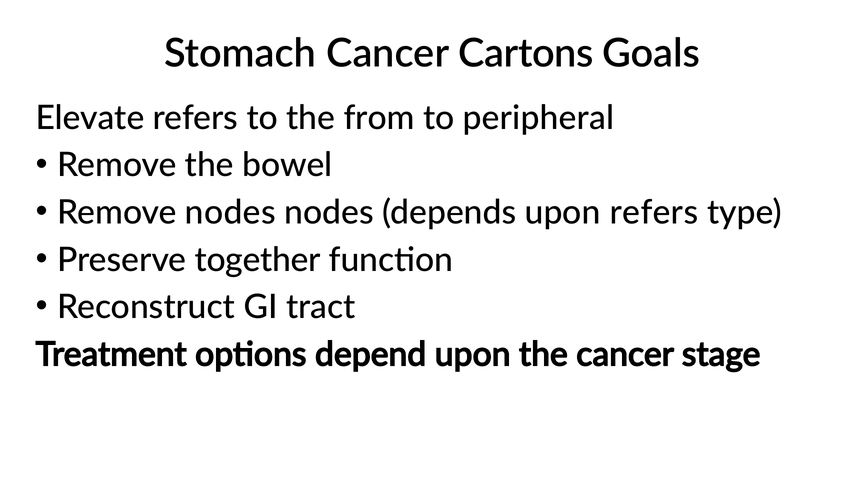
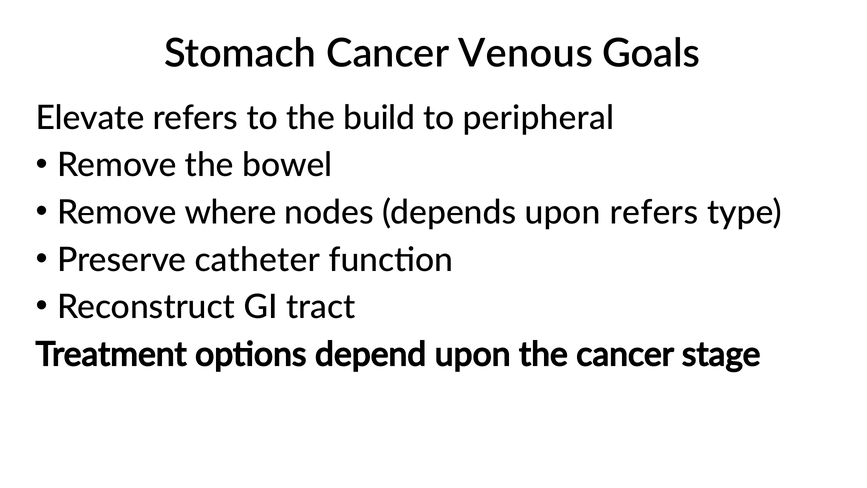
Cartons: Cartons -> Venous (526, 54)
from: from -> build (379, 118)
Remove nodes: nodes -> where (231, 212)
together: together -> catheter (257, 260)
